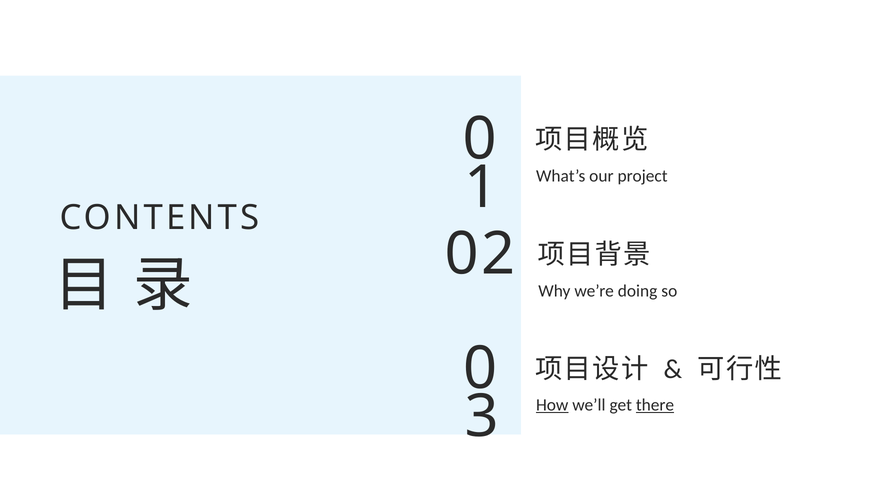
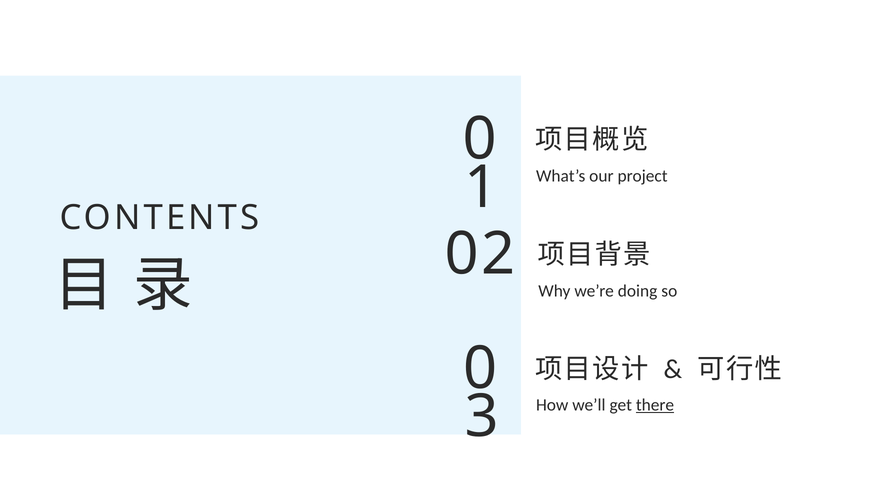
How underline: present -> none (552, 405)
